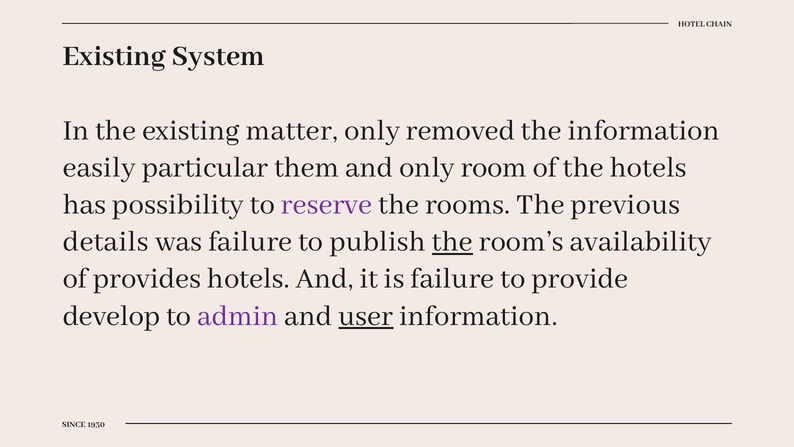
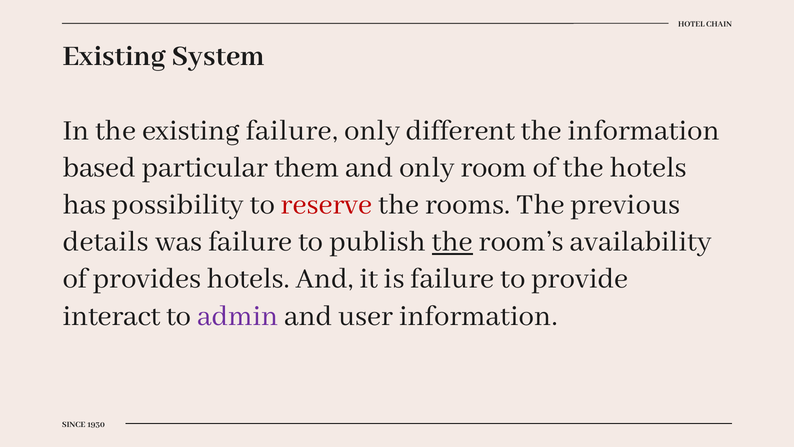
existing matter: matter -> failure (292, 129)
removed: removed -> different (461, 129)
easily: easily -> based (99, 166)
reserve colour: purple -> red (327, 203)
develop: develop -> interact (111, 315)
user underline: present -> none (366, 315)
